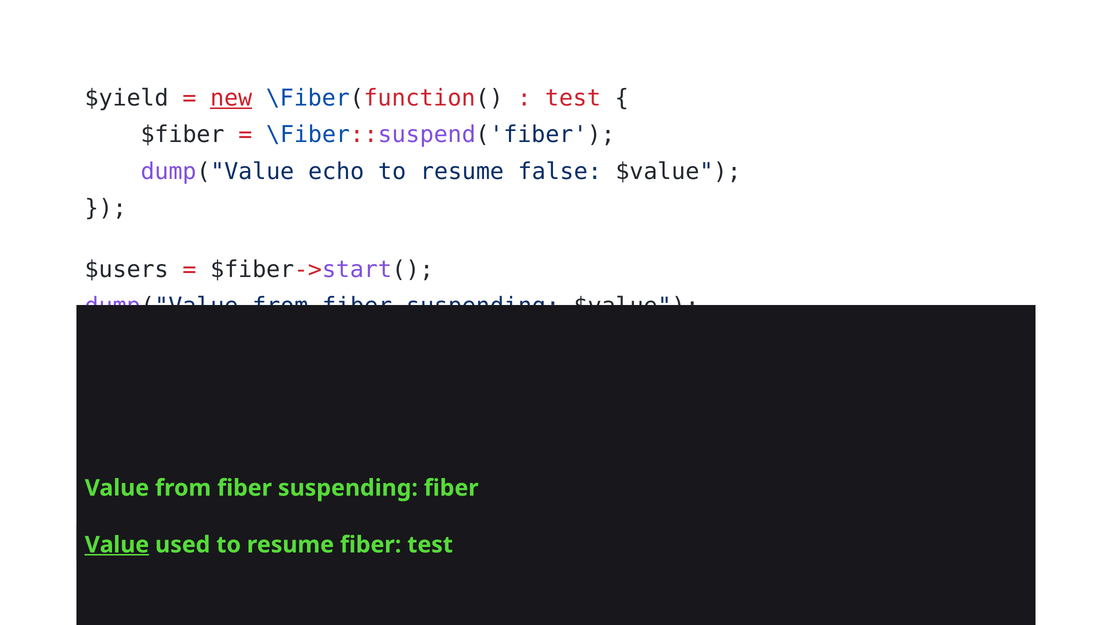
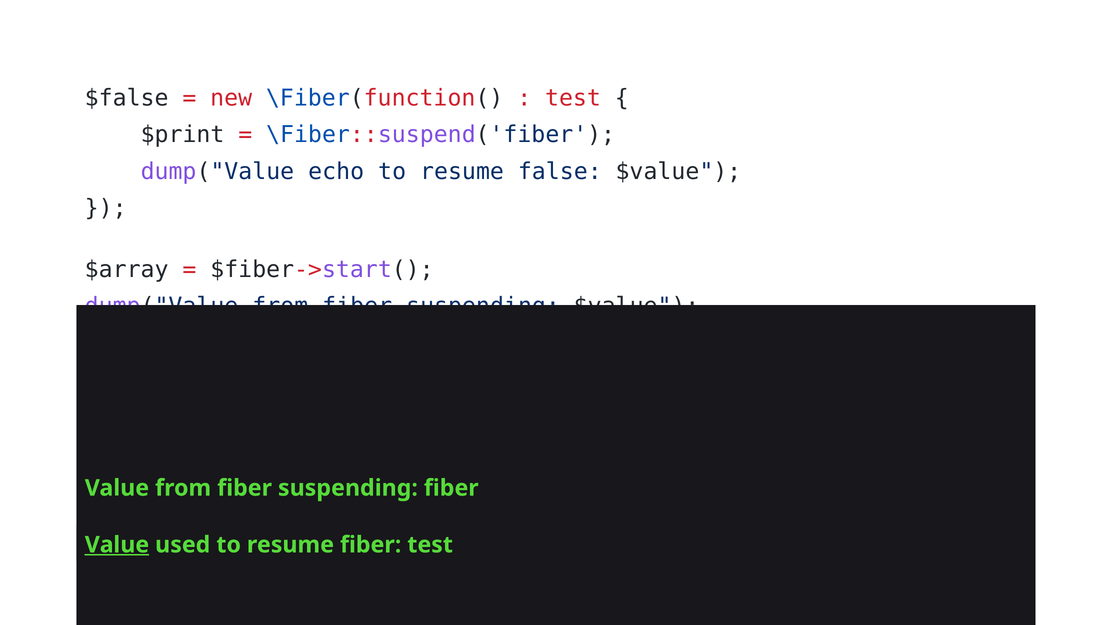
$yield: $yield -> $false (127, 98)
new underline: present -> none (231, 98)
$fiber: $fiber -> $print (183, 135)
$users: $users -> $array (127, 270)
